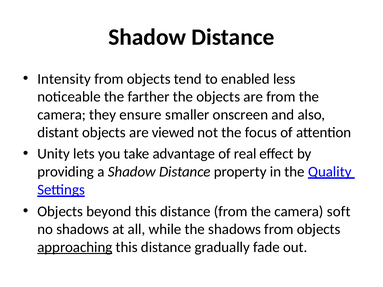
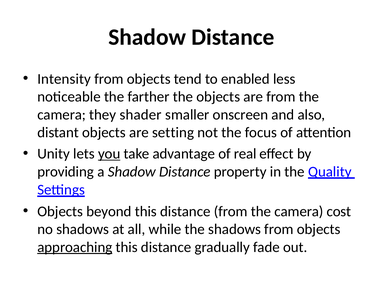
ensure: ensure -> shader (141, 115)
viewed: viewed -> setting (173, 133)
you underline: none -> present (109, 154)
soft: soft -> cost (339, 212)
